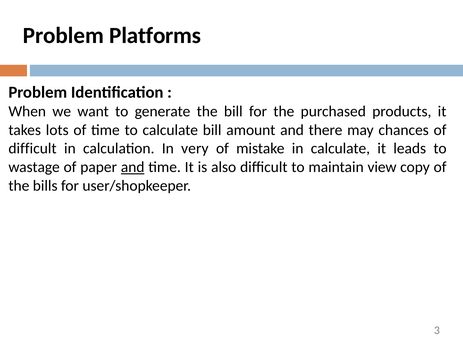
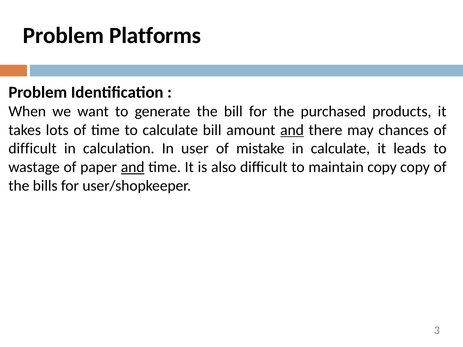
and underline: none -> present (292, 130)
very: very -> user (195, 149)
maintain view: view -> copy (382, 167)
